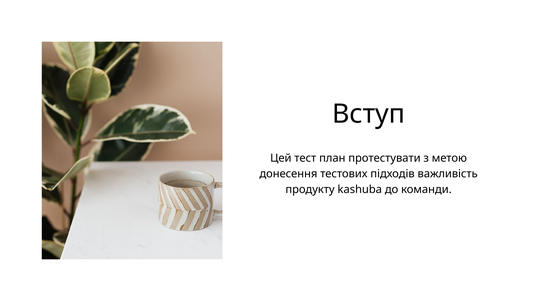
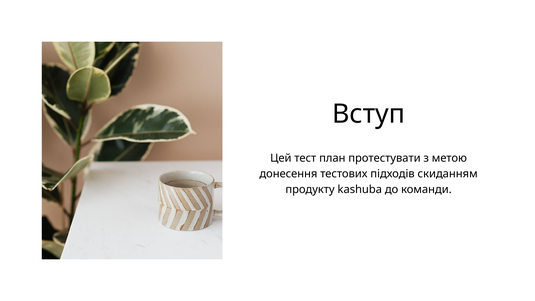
важливість: важливість -> скиданням (448, 174)
